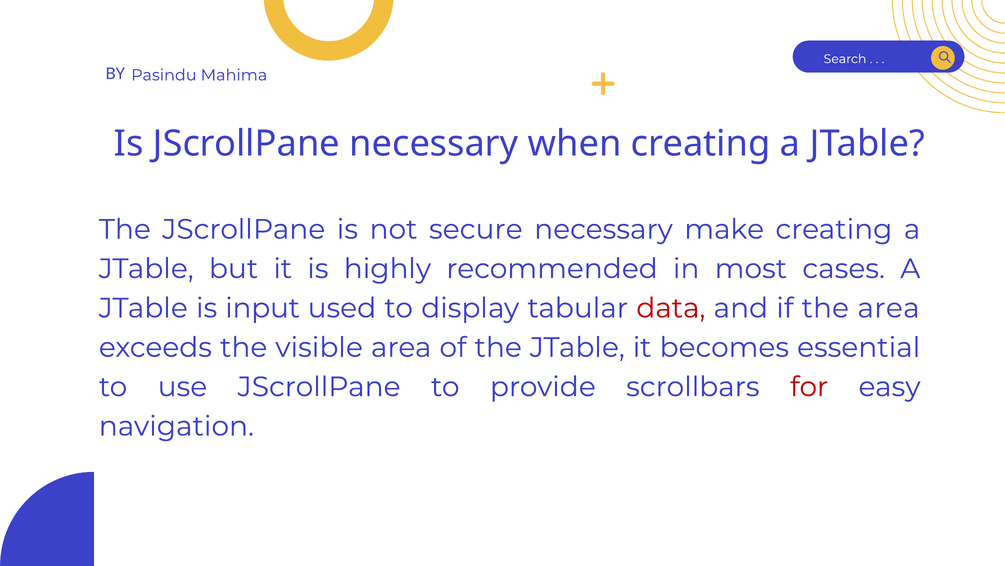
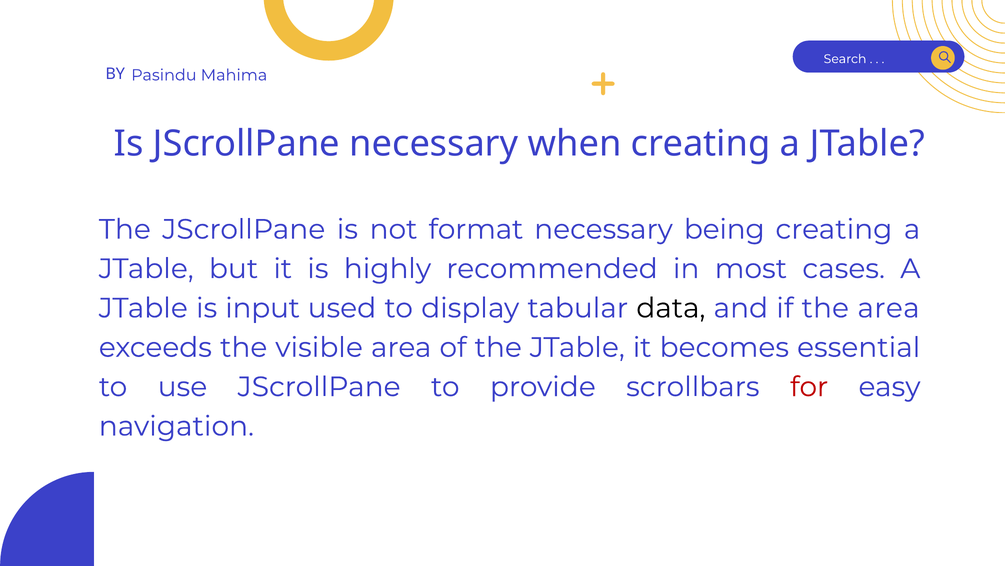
secure: secure -> format (476, 229)
make: make -> being (724, 229)
data colour: red -> black (671, 308)
